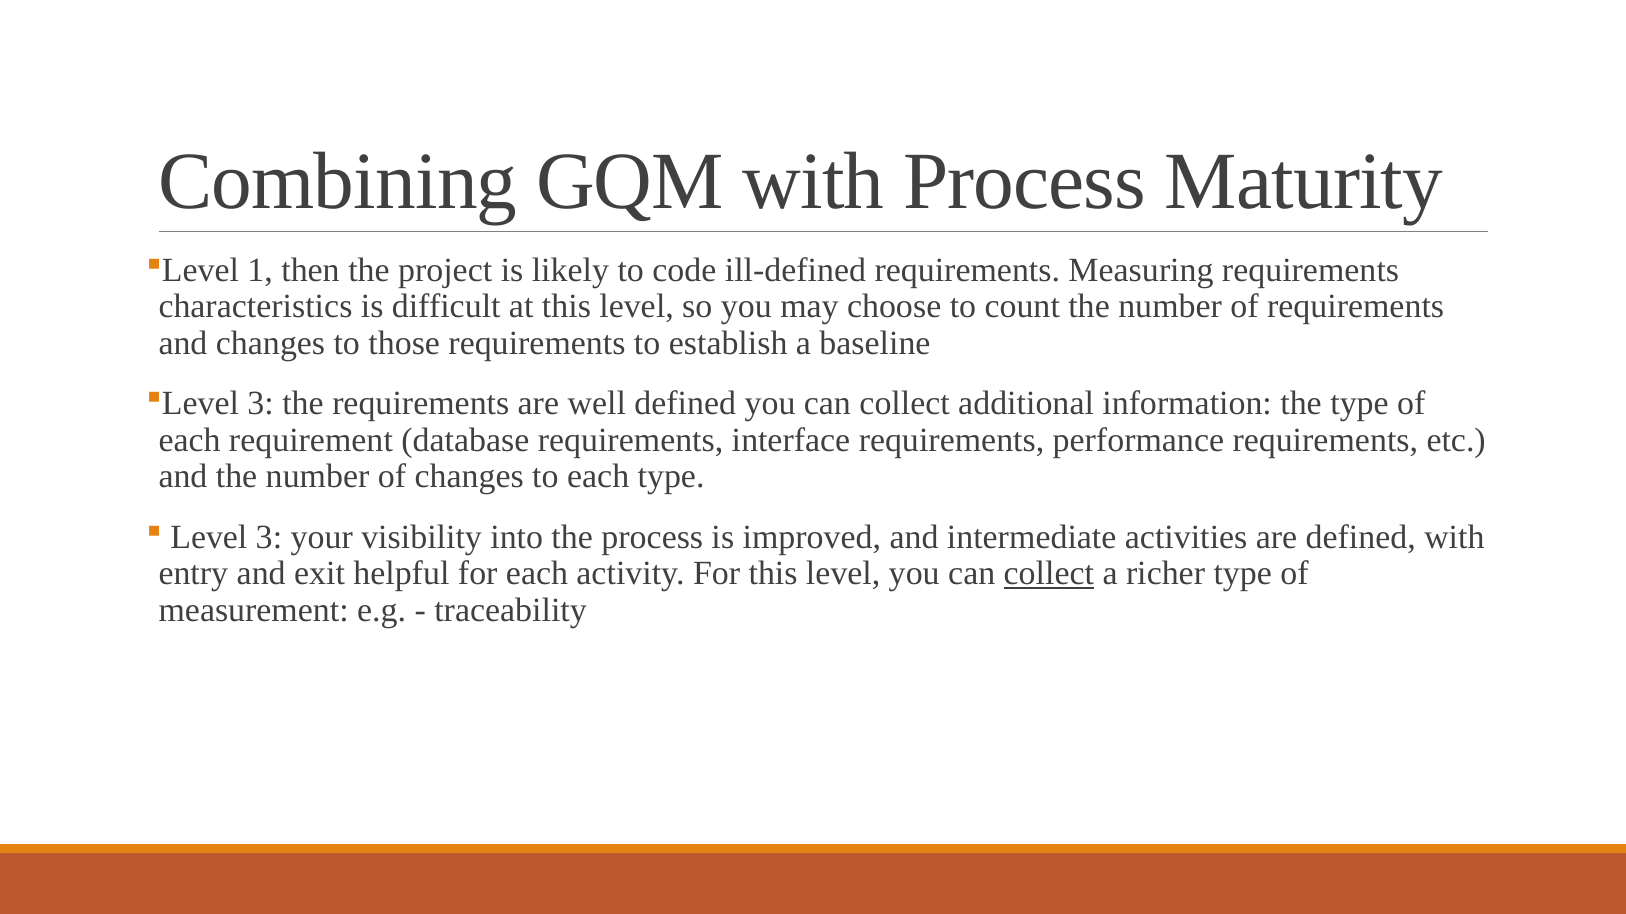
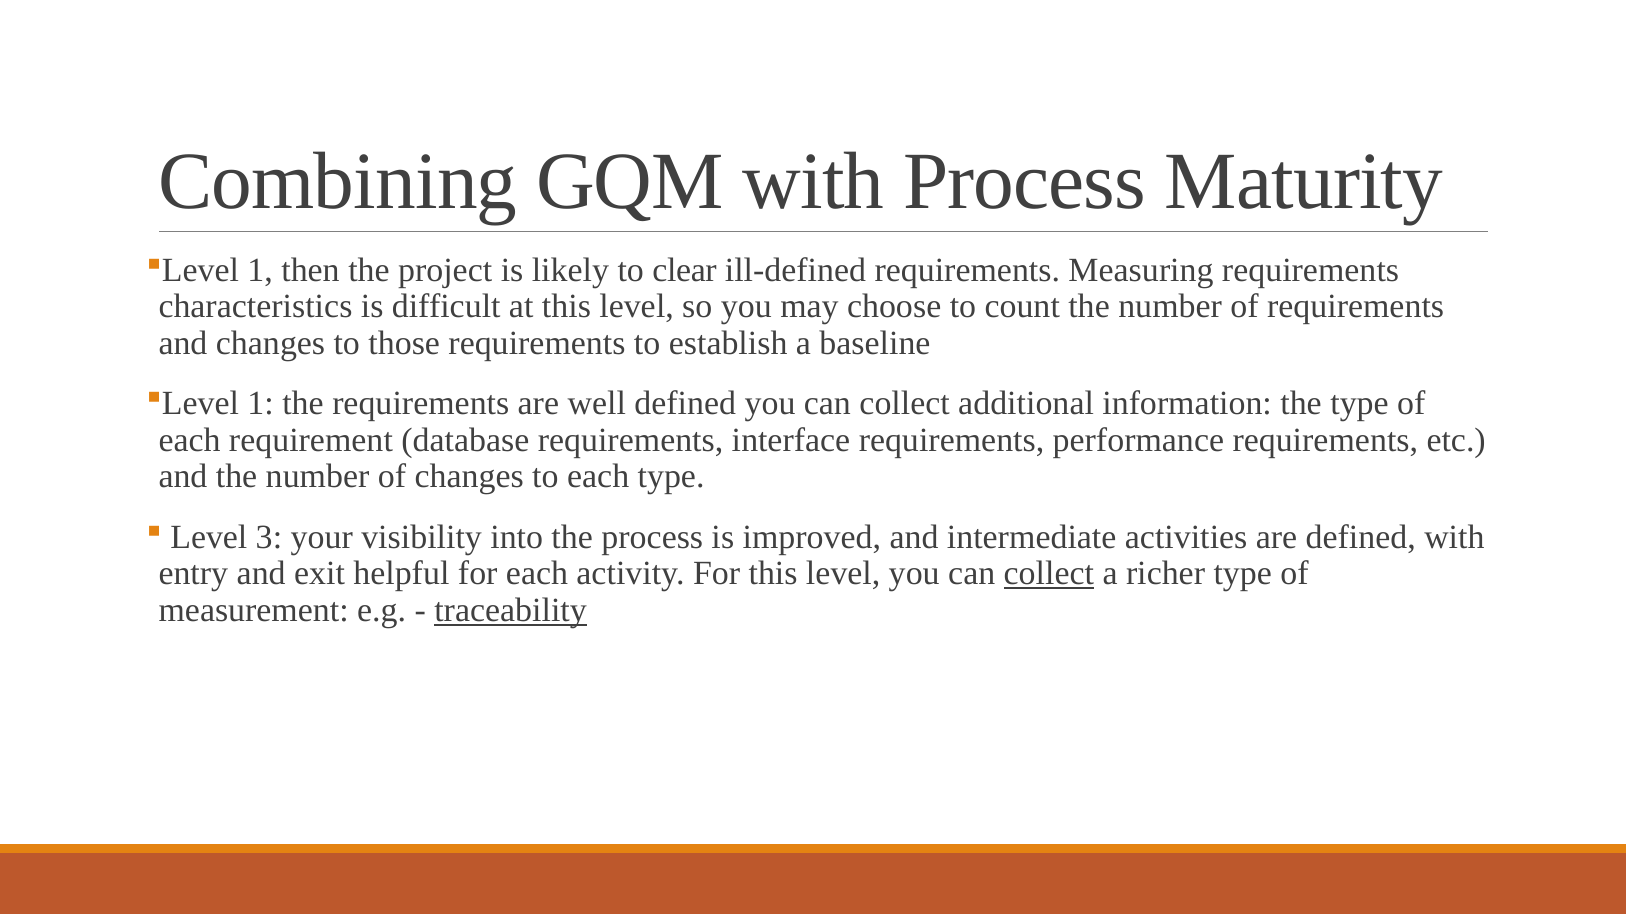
code: code -> clear (685, 270)
3: 3 -> 1 (261, 404)
traceability underline: none -> present (511, 610)
